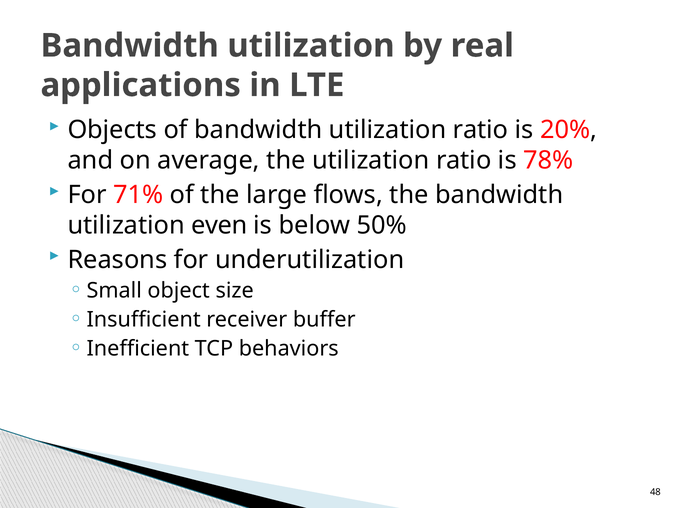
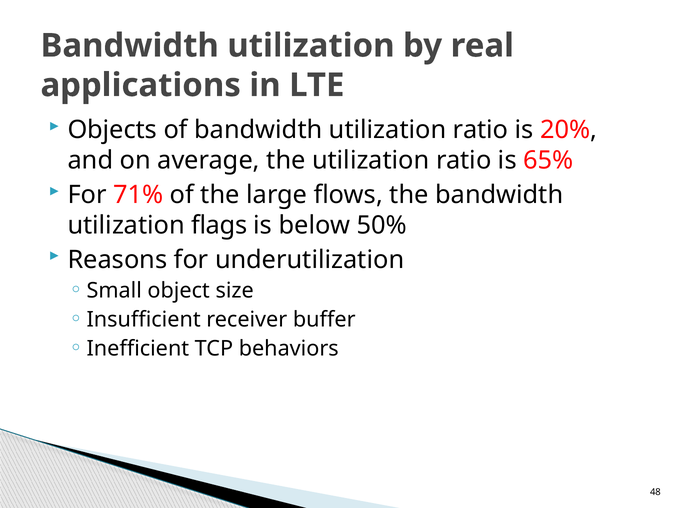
78%: 78% -> 65% (548, 161)
even: even -> flags (219, 225)
